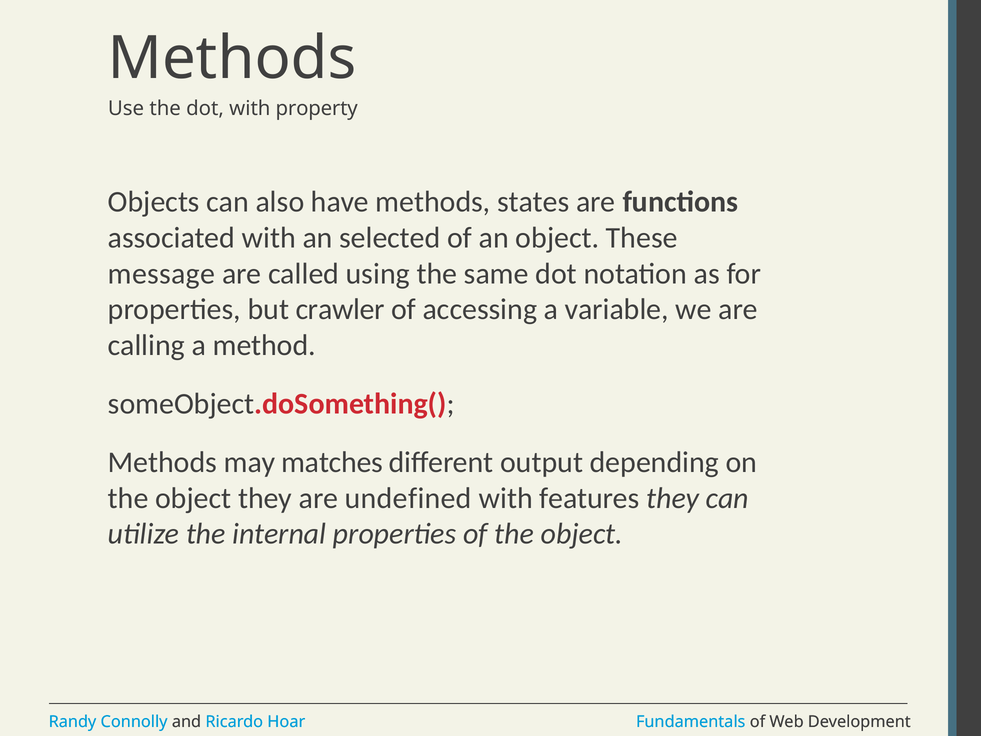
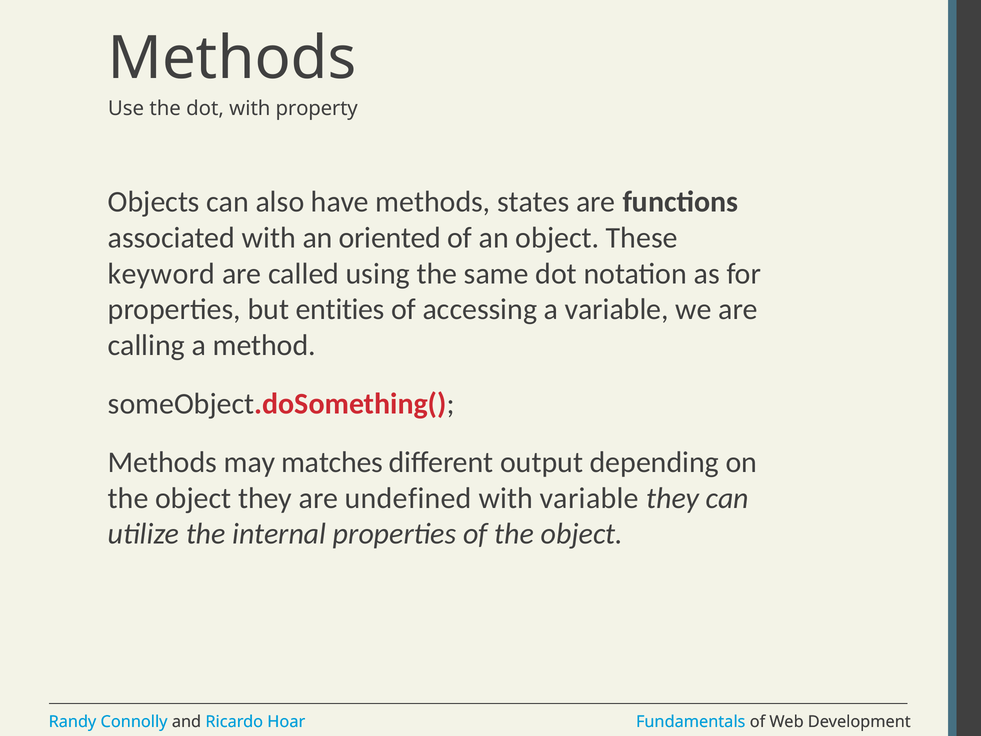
selected: selected -> oriented (390, 238)
message: message -> keyword (161, 274)
crawler: crawler -> entities (340, 309)
with features: features -> variable (589, 498)
